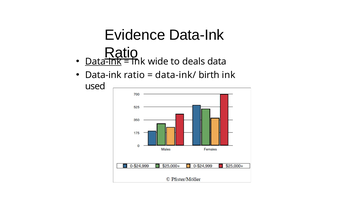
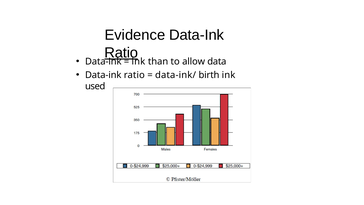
Data‐ink underline: present -> none (103, 61)
wide: wide -> than (158, 61)
deals: deals -> allow (194, 61)
